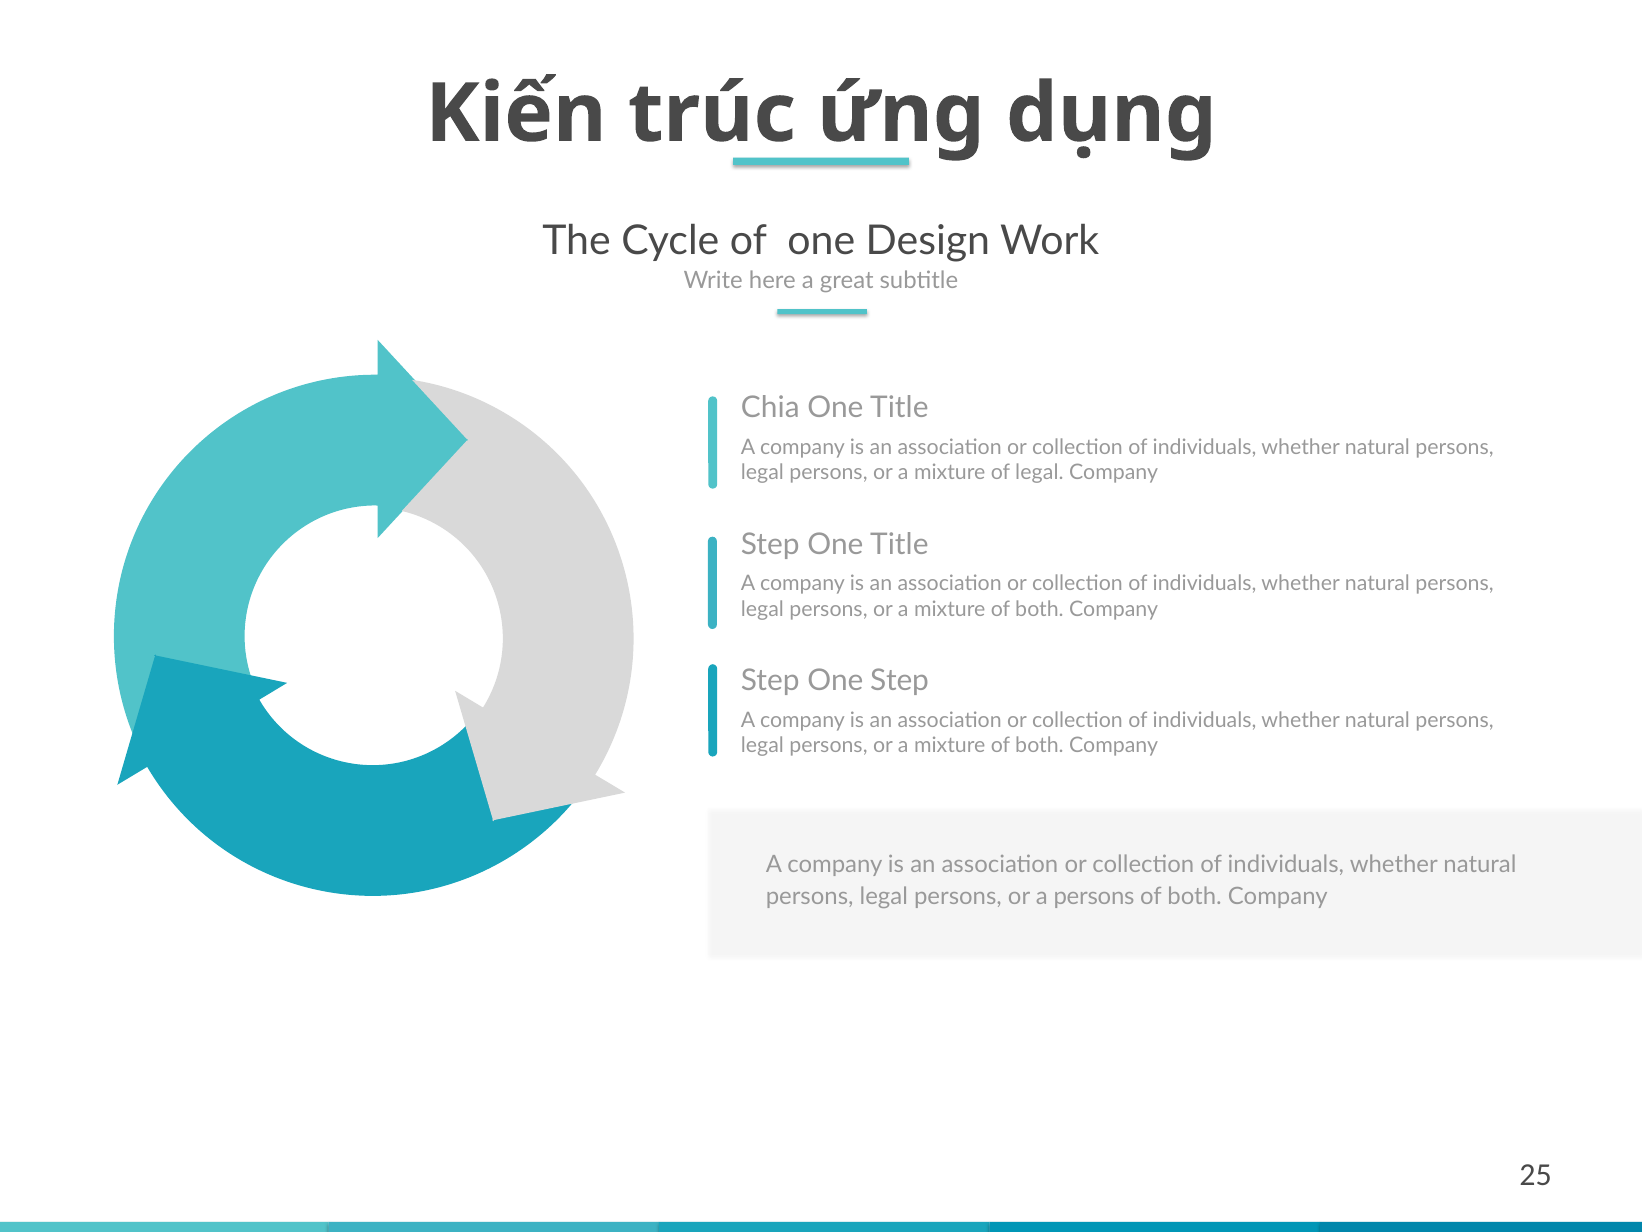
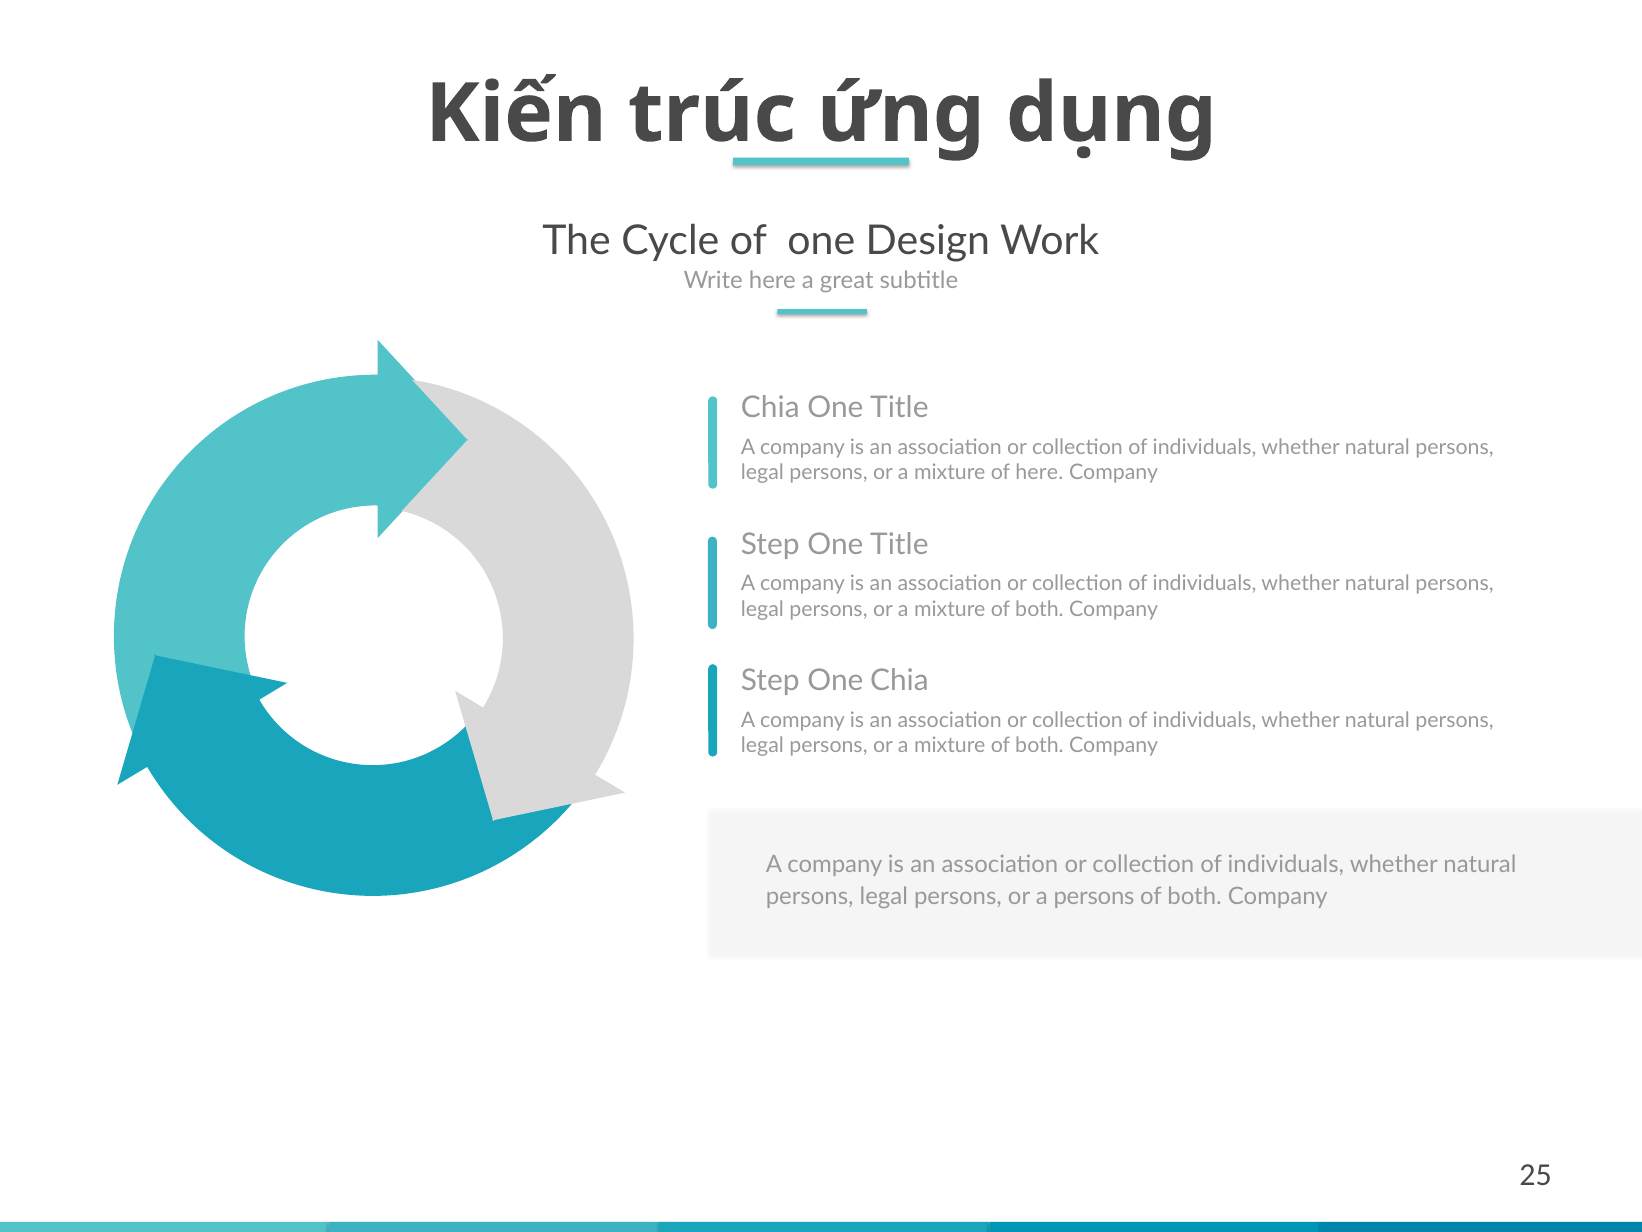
of legal: legal -> here (1039, 473)
One Step: Step -> Chia (899, 681)
